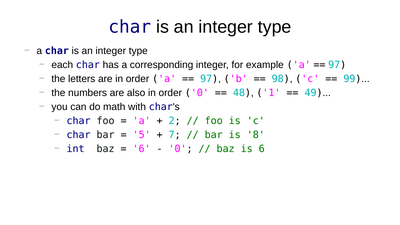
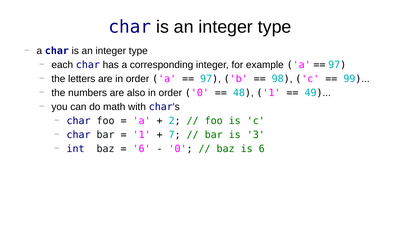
5: 5 -> 1 (142, 135)
8: 8 -> 3 (256, 135)
